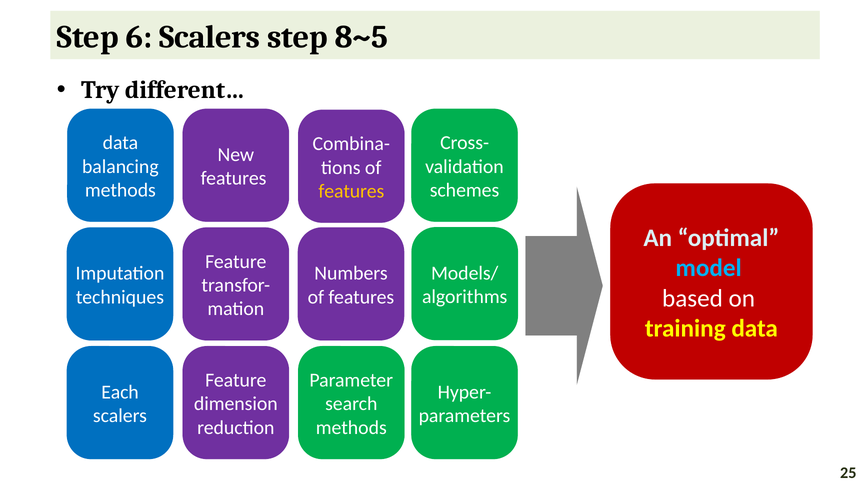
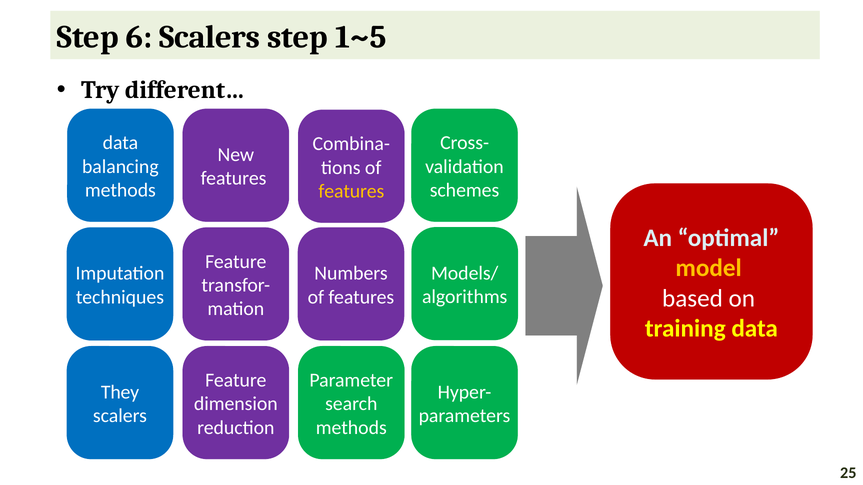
8~5: 8~5 -> 1~5 (361, 37)
model colour: light blue -> yellow (709, 268)
Each: Each -> They (120, 392)
